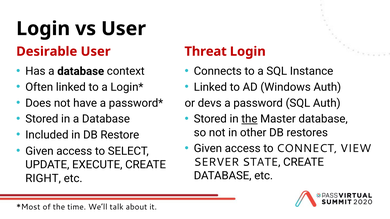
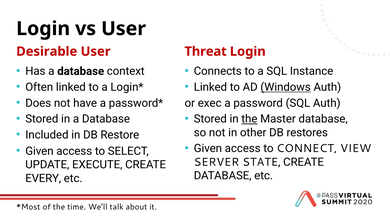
Windows underline: none -> present (286, 87)
devs: devs -> exec (210, 103)
RIGHT: RIGHT -> EVERY (43, 179)
